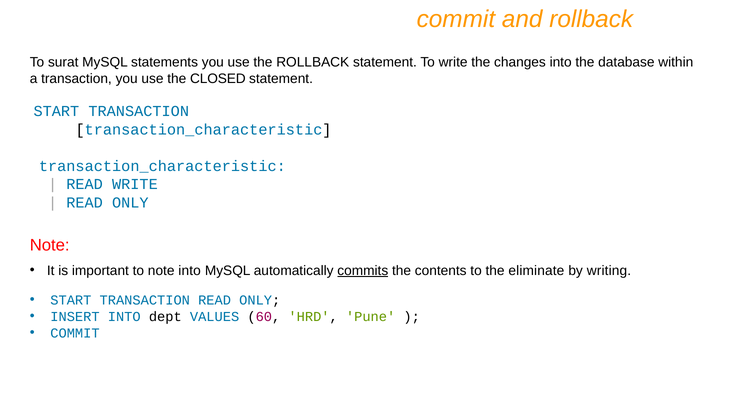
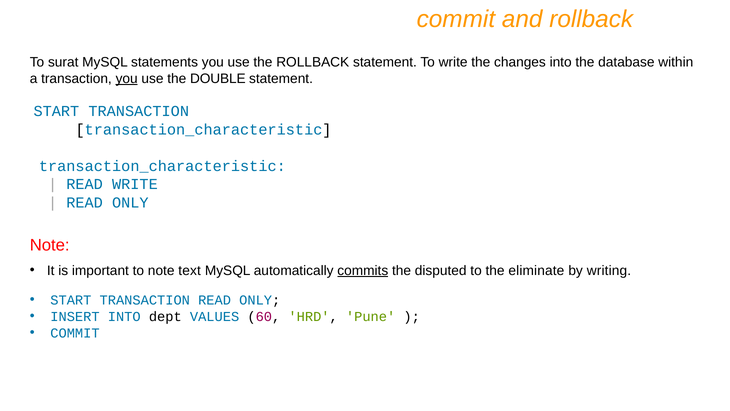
you underline: none -> present (127, 78)
CLOSED: CLOSED -> DOUBLE (218, 78)
note into: into -> text (190, 270)
contents: contents -> disputed (441, 270)
